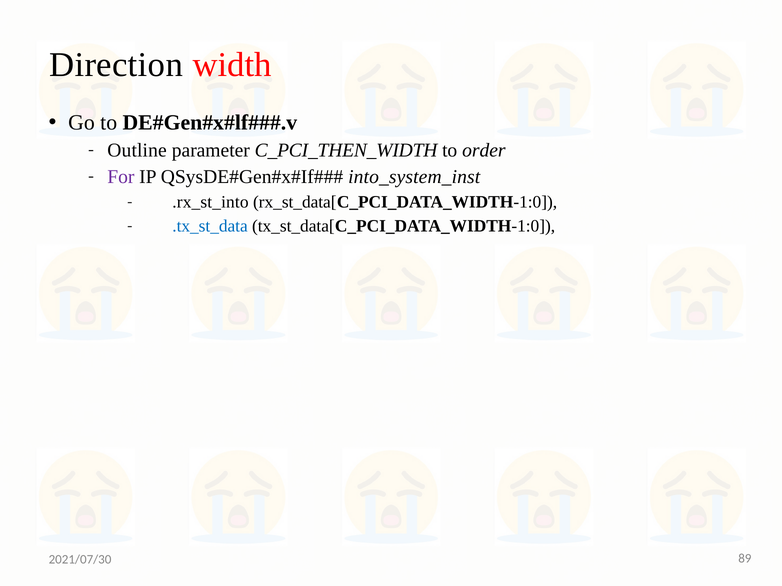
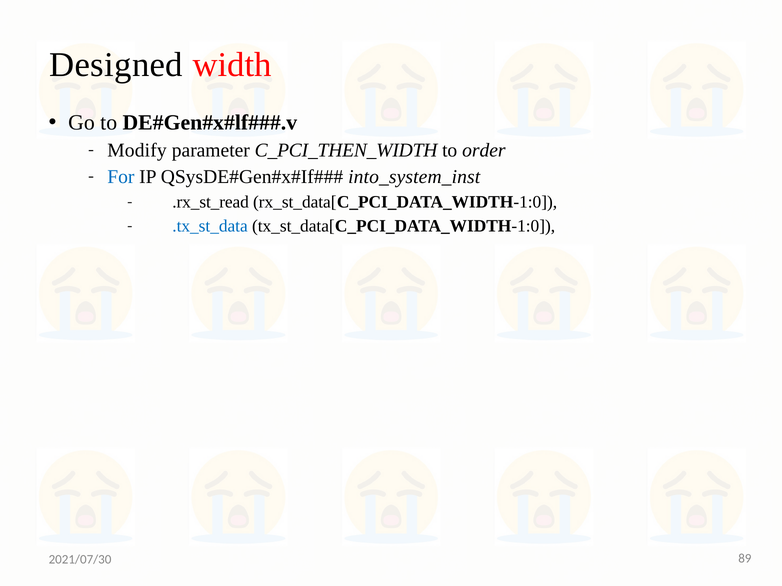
Direction: Direction -> Designed (116, 65)
Outline: Outline -> Modify (137, 150)
For colour: purple -> blue (121, 177)
.rx_st_into: .rx_st_into -> .rx_st_read (211, 202)
